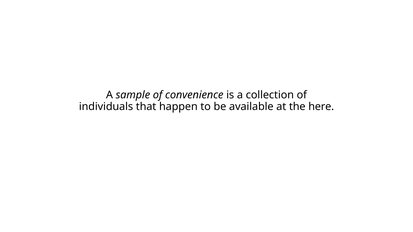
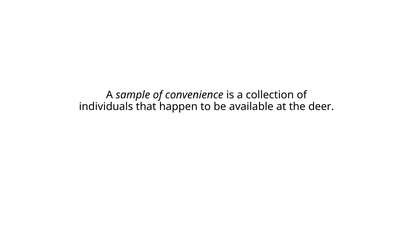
here: here -> deer (321, 107)
